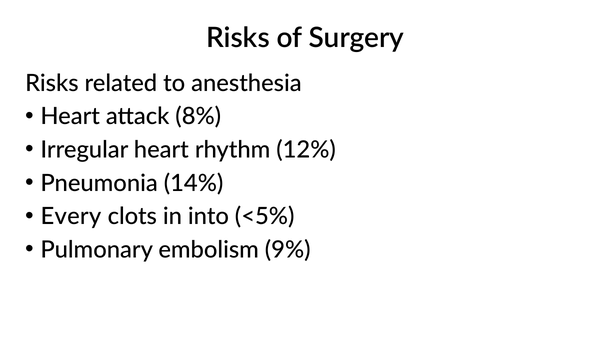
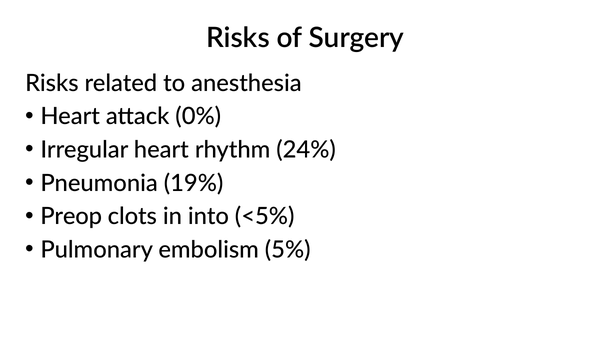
8%: 8% -> 0% (198, 117)
12%: 12% -> 24% (306, 150)
14%: 14% -> 19% (194, 183)
Every: Every -> Preop (71, 217)
9%: 9% -> 5% (288, 250)
